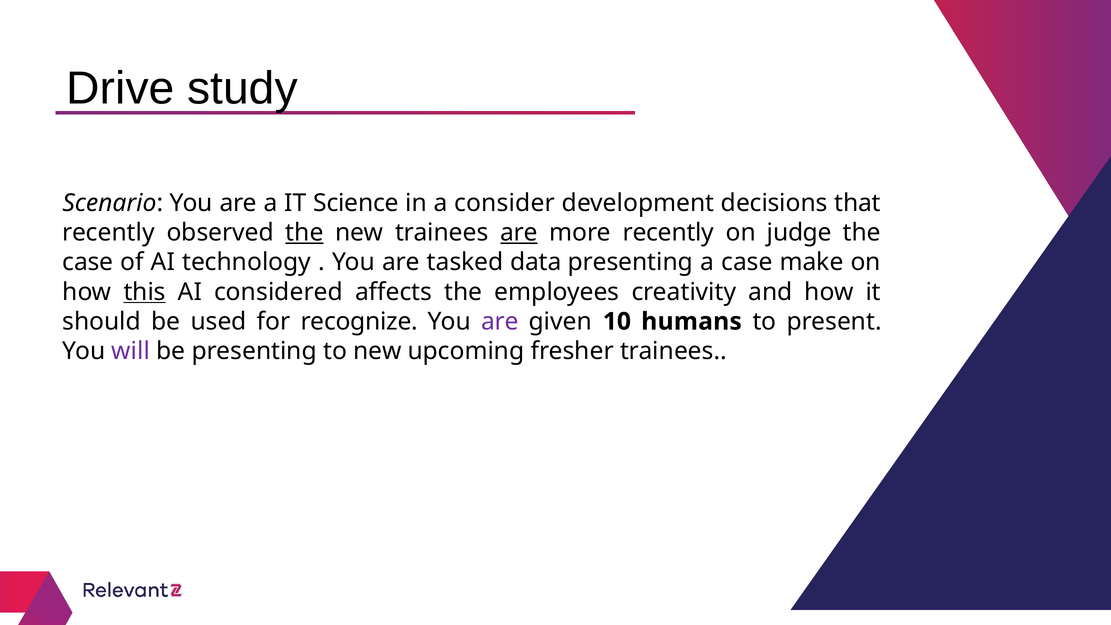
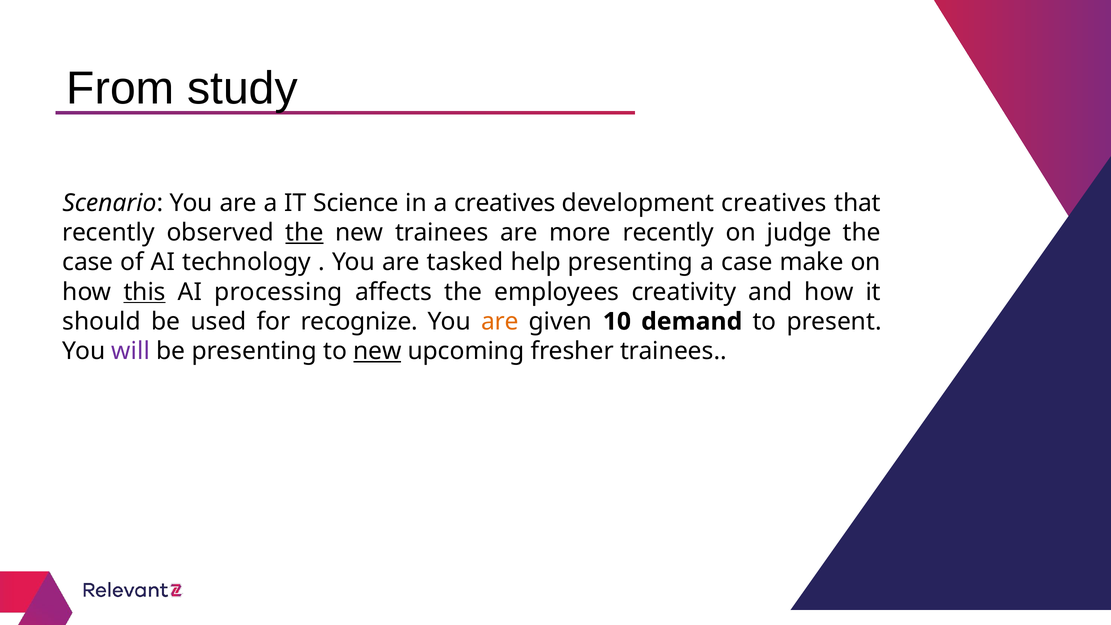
Drive: Drive -> From (120, 89)
a consider: consider -> creatives (505, 203)
development decisions: decisions -> creatives (774, 203)
are underline: present -> none (519, 233)
data: data -> help (536, 262)
considered: considered -> processing (278, 292)
are colour: purple -> orange (500, 321)
humans: humans -> demand (692, 321)
new underline: none -> present (377, 351)
